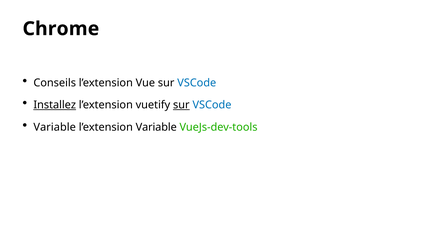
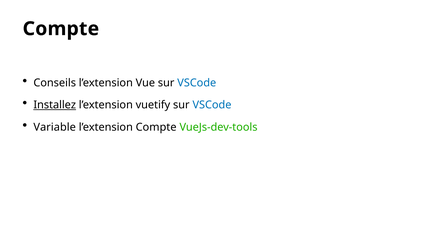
Chrome: Chrome -> Compte (61, 29)
sur underline: present -> none (181, 105)
l’extension Variable: Variable -> Compte (156, 127)
